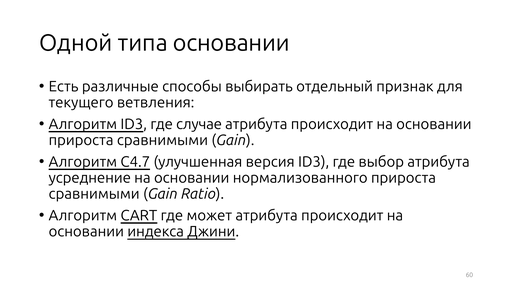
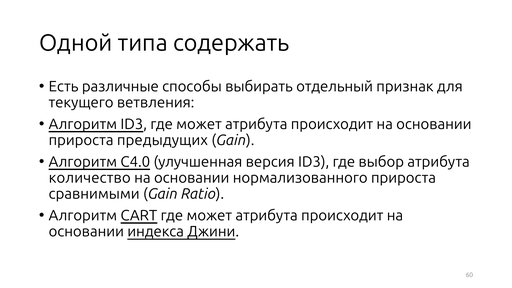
типа основании: основании -> содержать (231, 43)
ID3 где случае: случае -> может (199, 124)
сравнимыми: сравнимыми -> предыдущих (162, 140)
C4.7: C4.7 -> C4.0 (135, 162)
усреднение: усреднение -> количество (90, 178)
